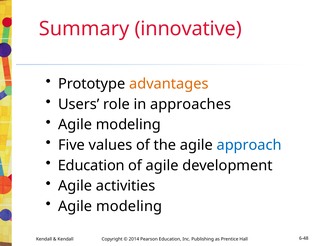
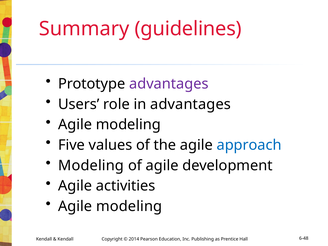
innovative: innovative -> guidelines (188, 29)
advantages colour: orange -> purple (169, 84)
in approaches: approaches -> advantages (191, 104)
Education: Education -> Modeling (91, 165)
